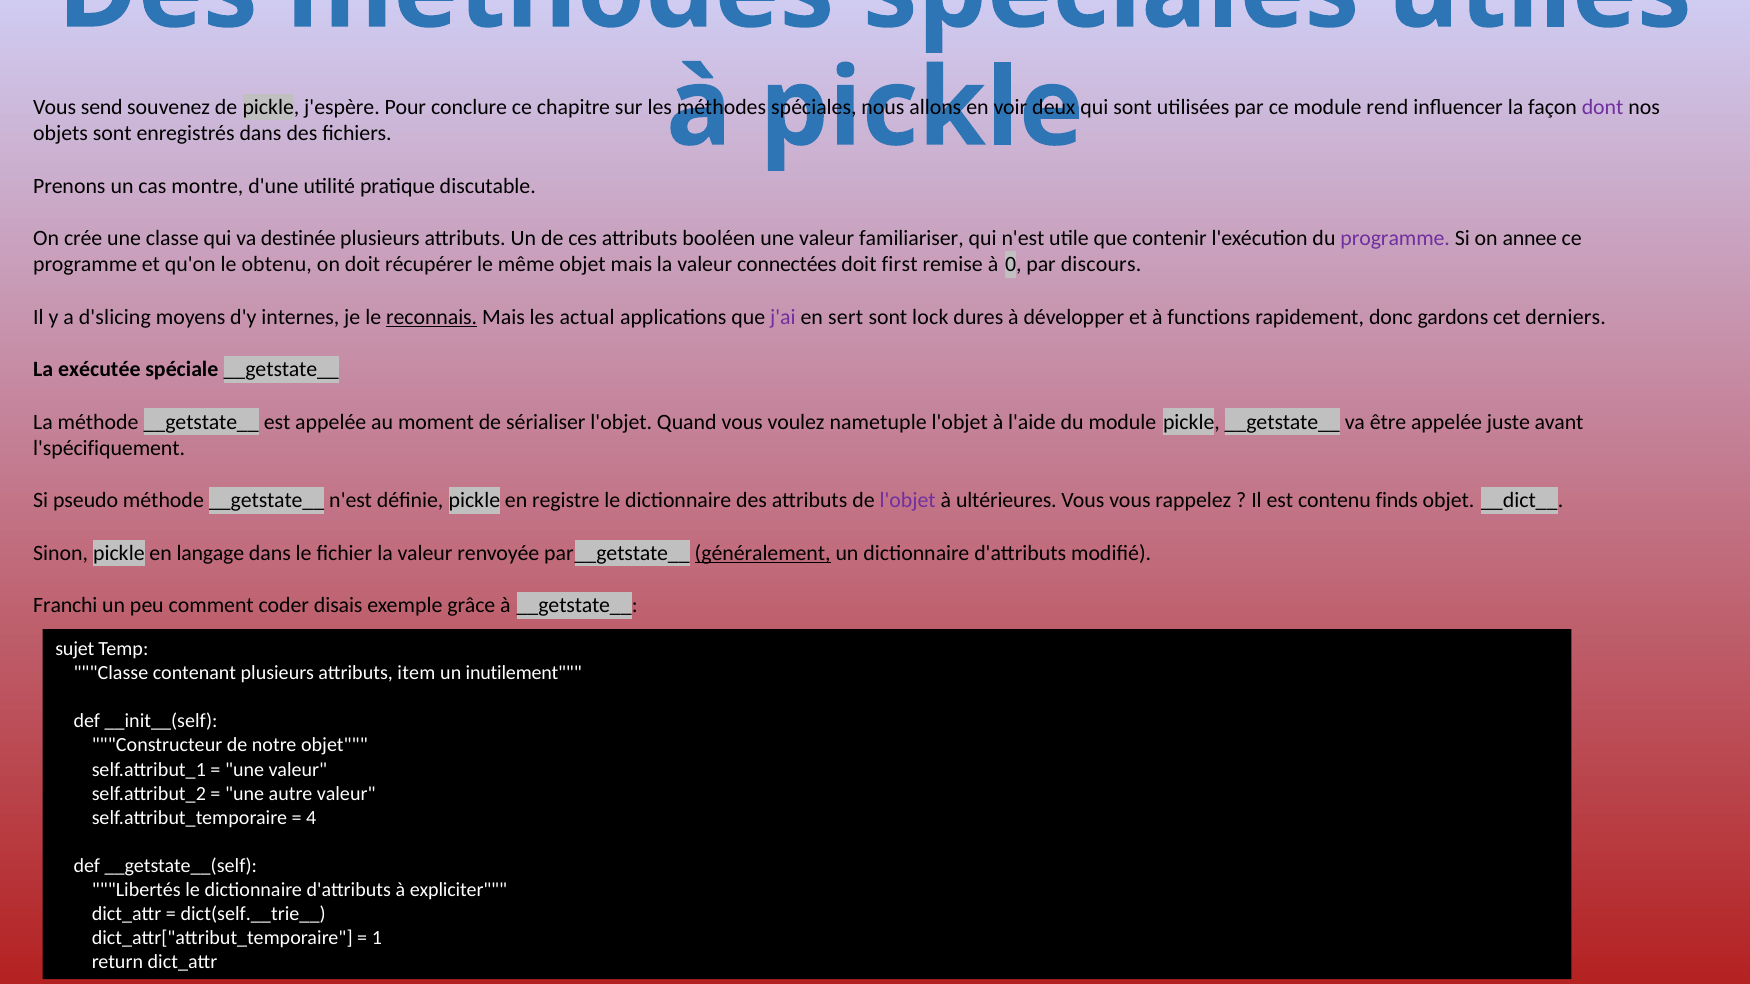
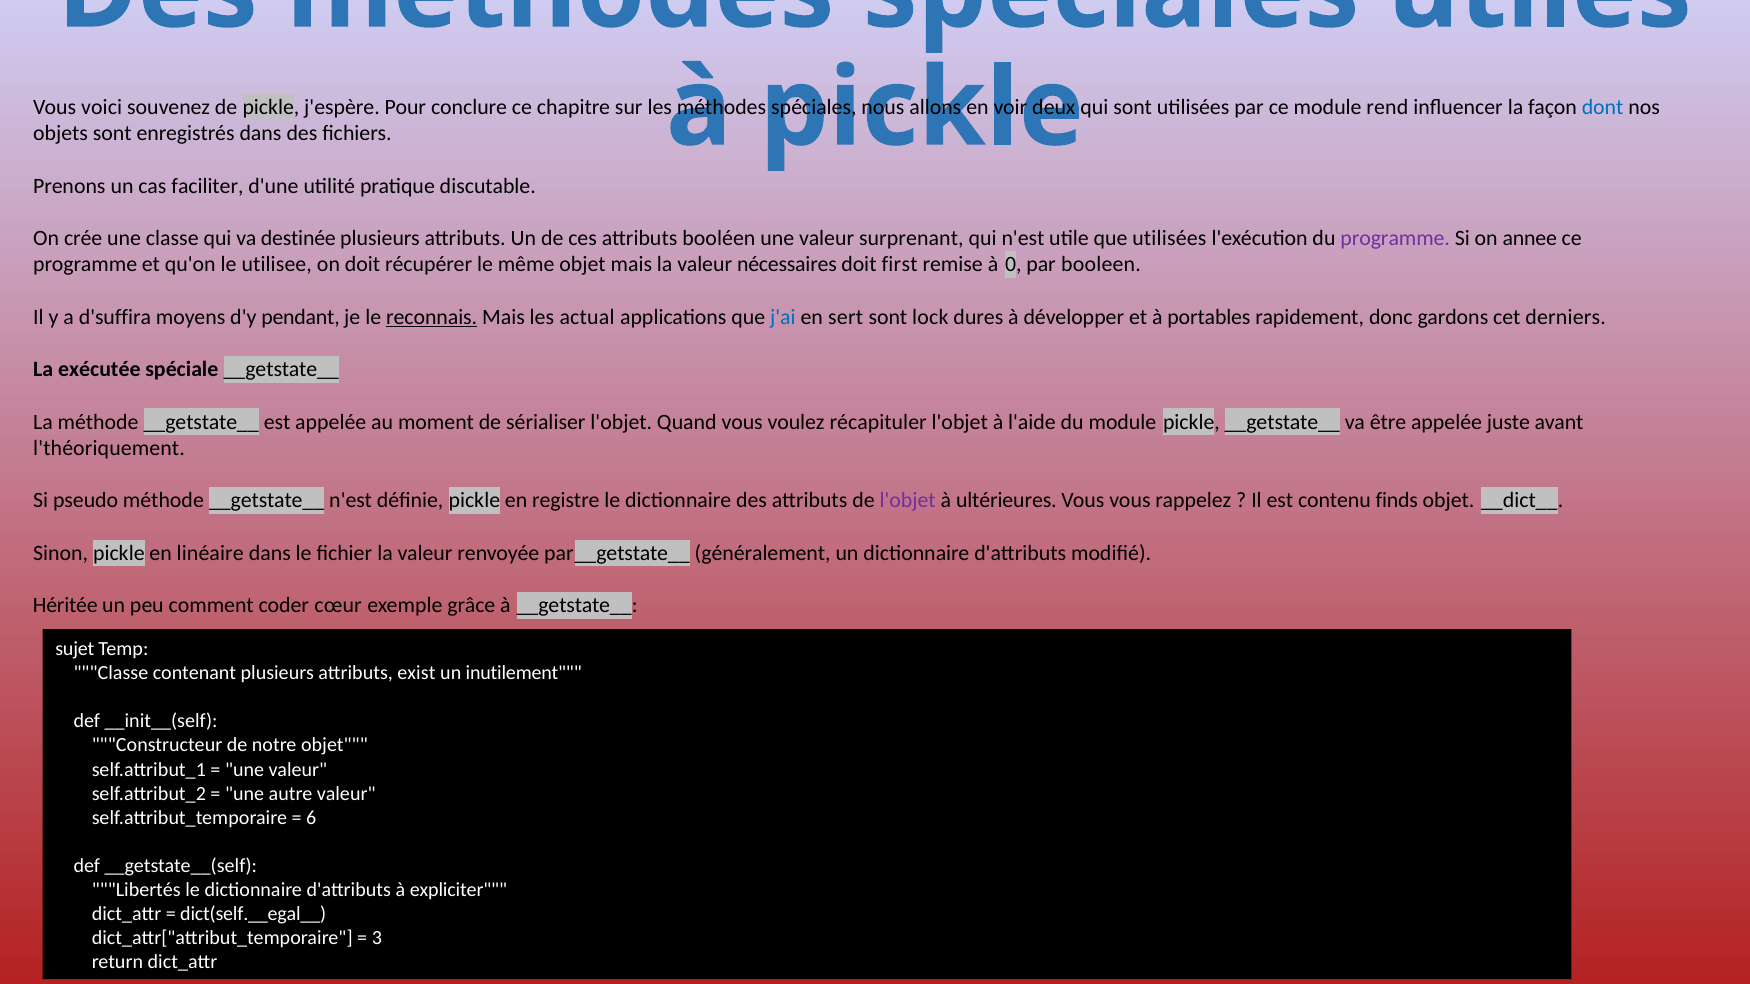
send: send -> voici (102, 107)
dont colour: purple -> blue (1603, 107)
montre: montre -> faciliter (207, 186)
familiariser: familiariser -> surprenant (911, 238)
que contenir: contenir -> utilisées (1169, 238)
obtenu: obtenu -> utilisee (277, 265)
connectées: connectées -> nécessaires (787, 265)
discours: discours -> booleen (1101, 265)
d'slicing: d'slicing -> d'suffira (115, 317)
internes: internes -> pendant (300, 317)
j'ai colour: purple -> blue (783, 317)
functions: functions -> portables (1209, 317)
nametuple: nametuple -> récapituler (878, 422)
l'spécifiquement: l'spécifiquement -> l'théoriquement (109, 448)
langage: langage -> linéaire (210, 553)
généralement underline: present -> none (763, 553)
Franchi: Franchi -> Héritée (65, 606)
disais: disais -> cœur (338, 606)
item: item -> exist (416, 673)
4: 4 -> 6 (311, 818)
dict(self.__trie__: dict(self.__trie__ -> dict(self.__egal__ (253, 914)
1: 1 -> 3 (377, 938)
